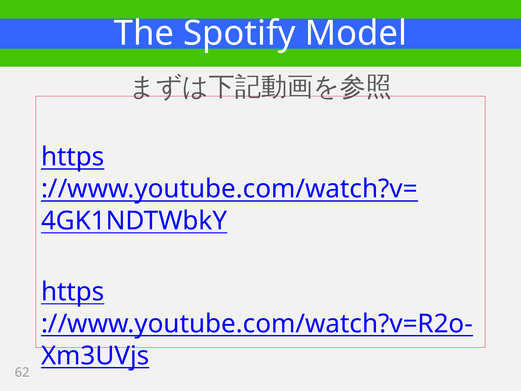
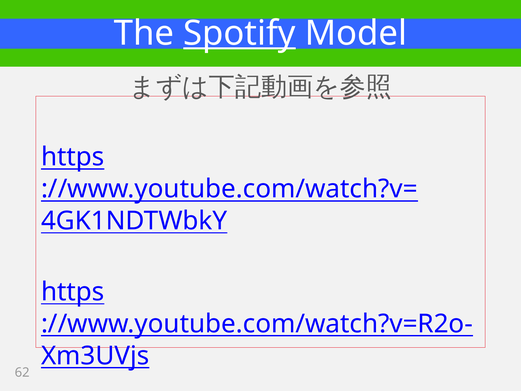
Spotify underline: none -> present (239, 33)
